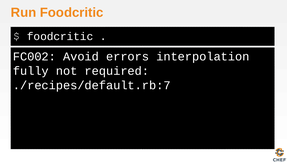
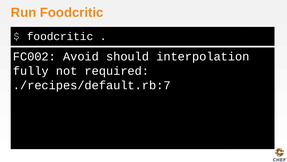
errors: errors -> should (128, 56)
